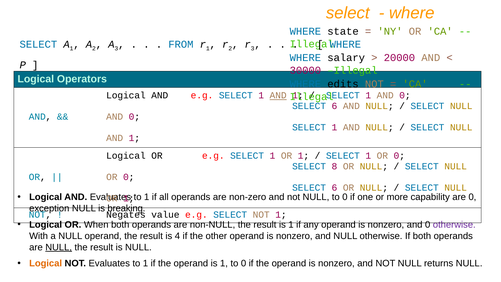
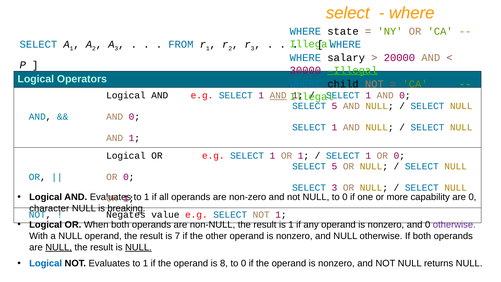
Illegal underline: none -> present (352, 70)
edits: edits -> child (343, 84)
6: 6 -> 5 (334, 106)
8: 8 -> 5 (334, 166)
6: 6 -> 3 (334, 188)
exception: exception -> character (49, 208)
4: 4 -> 7 (177, 236)
NULL underline: none -> present (138, 247)
Logical colour: orange -> blue (46, 263)
operand is 1: 1 -> 8 (224, 263)
